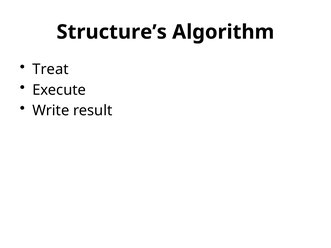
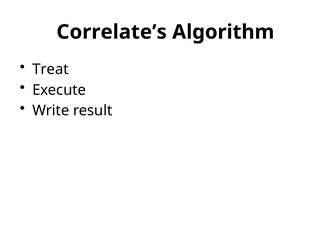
Structure’s: Structure’s -> Correlate’s (112, 32)
